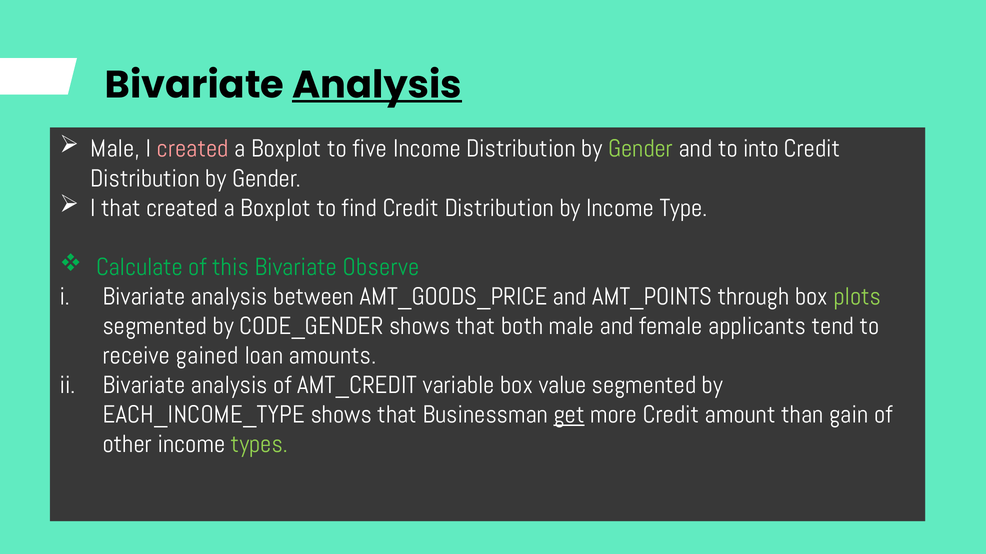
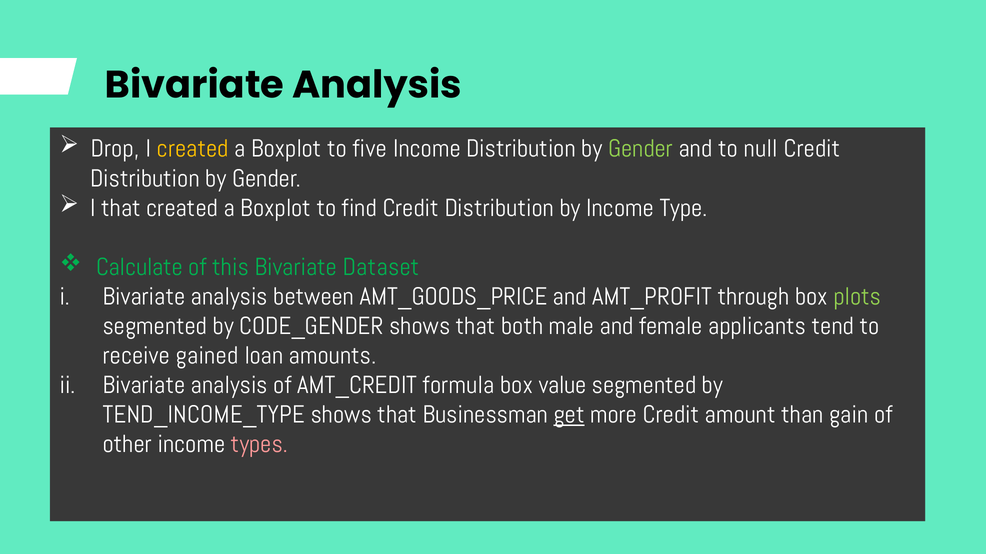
Analysis underline: present -> none (377, 85)
Male: Male -> Drop (115, 149)
created colour: pink -> yellow (193, 149)
into: into -> null (761, 149)
Observe: Observe -> Dataset (381, 267)
AMT_POINTS: AMT_POINTS -> AMT_PROFIT (652, 297)
variable: variable -> formula (459, 386)
EACH_INCOME_TYPE: EACH_INCOME_TYPE -> TEND_INCOME_TYPE (204, 415)
types colour: light green -> pink (260, 445)
